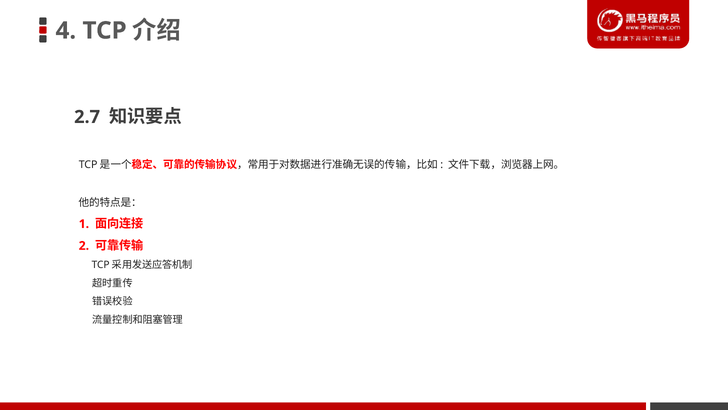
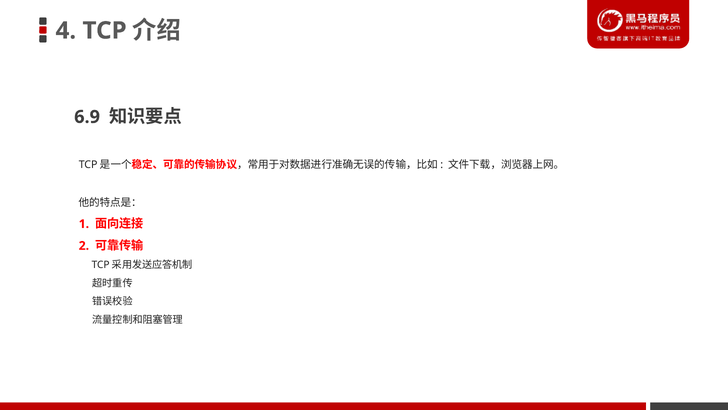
2.7: 2.7 -> 6.9 (87, 117)
